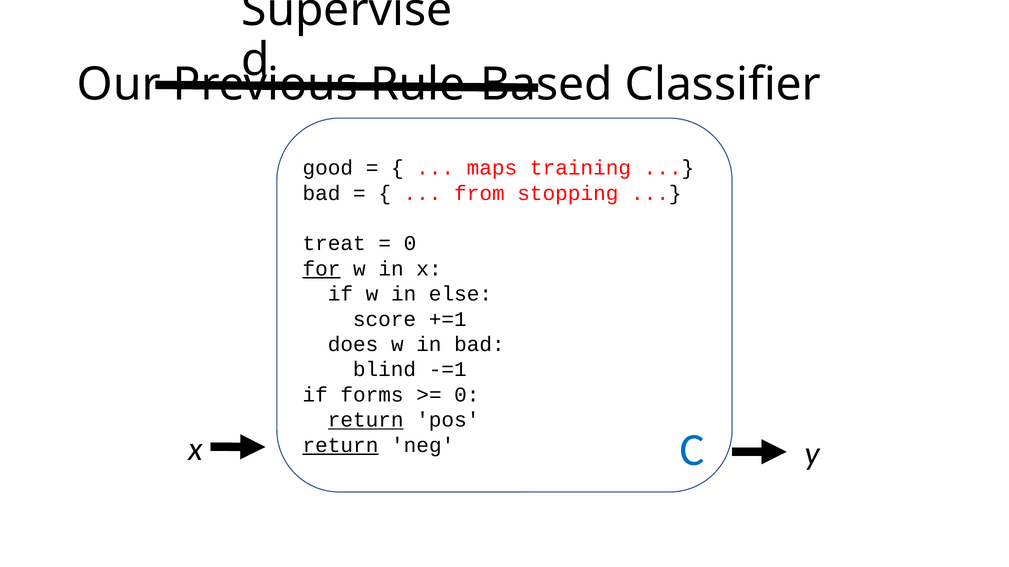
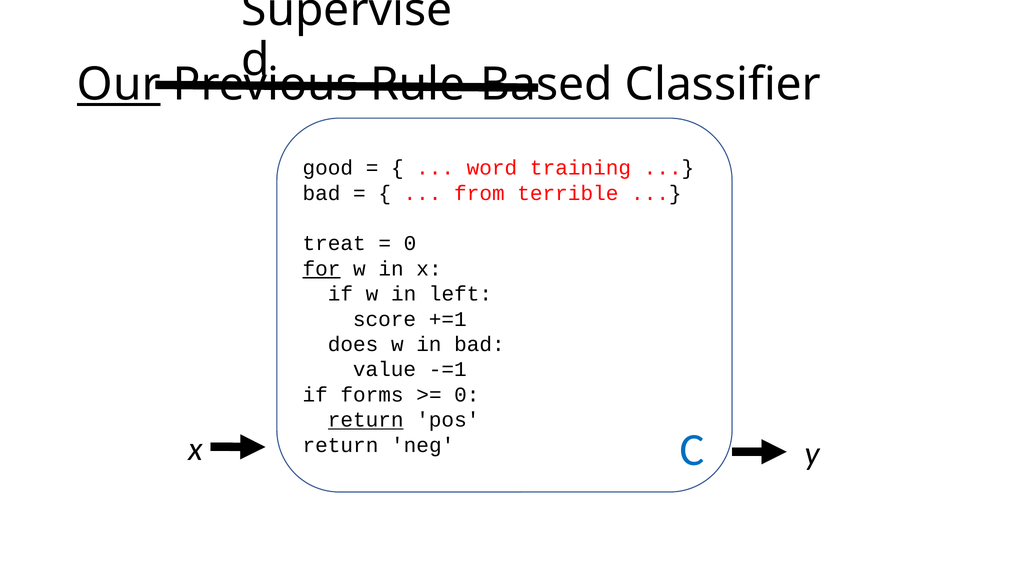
Our underline: none -> present (119, 85)
maps: maps -> word (492, 168)
stopping: stopping -> terrible (568, 193)
else: else -> left (460, 294)
blind: blind -> value (385, 370)
return underline: present -> none (340, 446)
